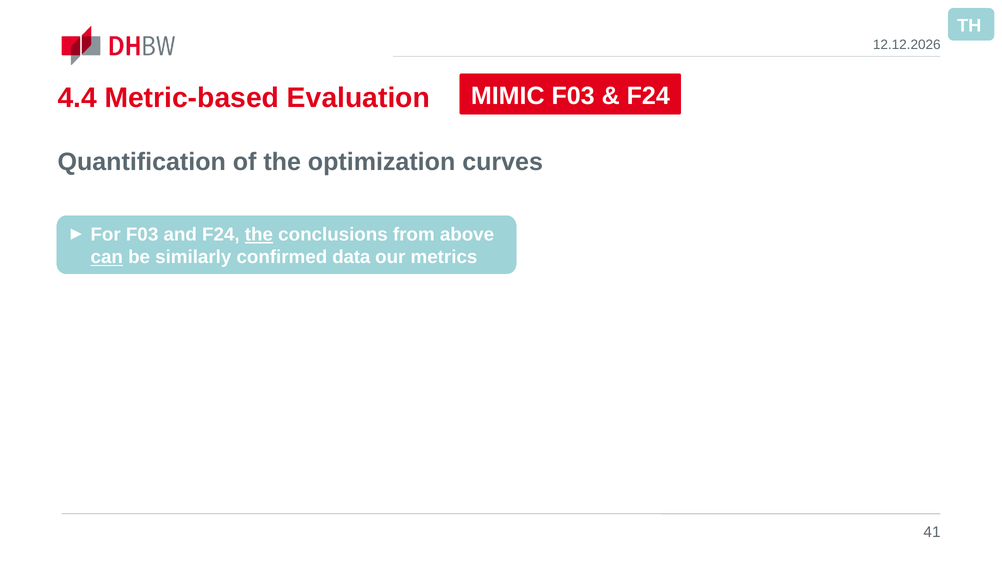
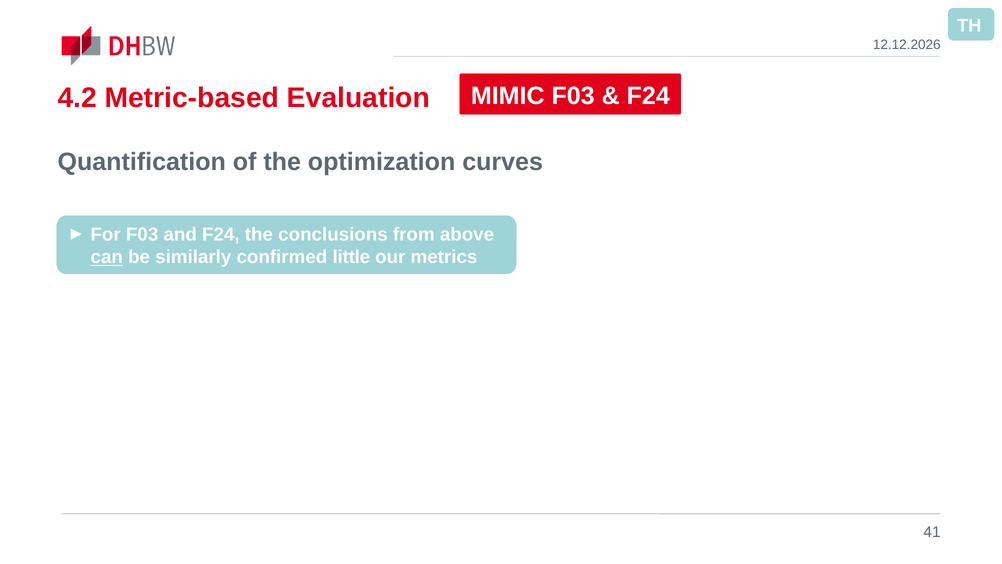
4.4: 4.4 -> 4.2 (77, 98)
the underline: present -> none (259, 235)
data: data -> little (351, 257)
